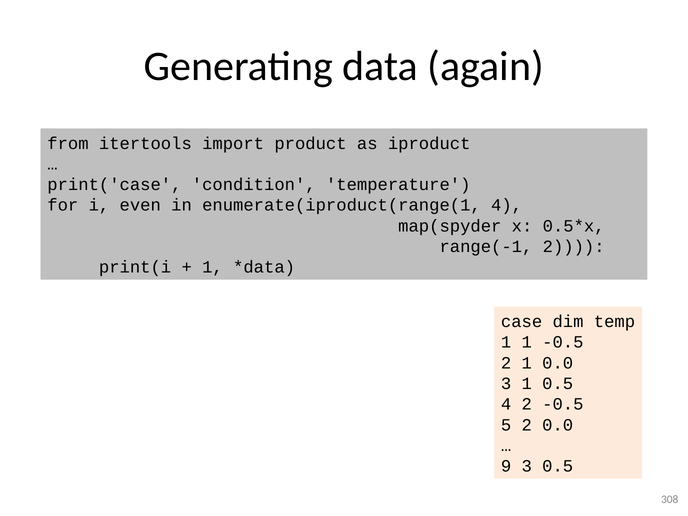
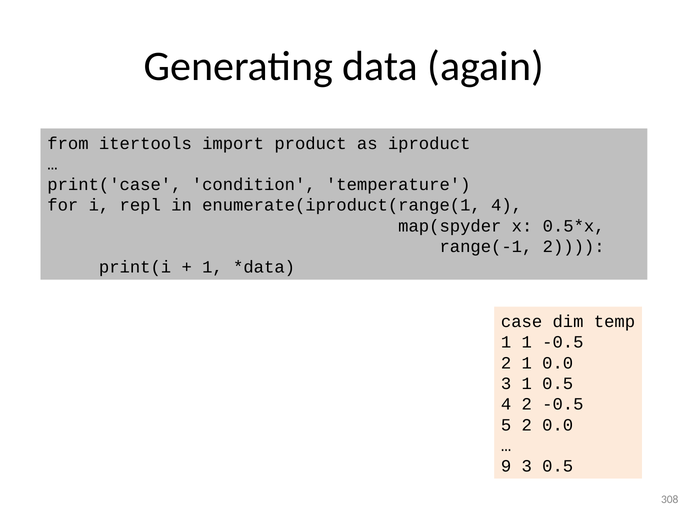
even: even -> repl (140, 205)
